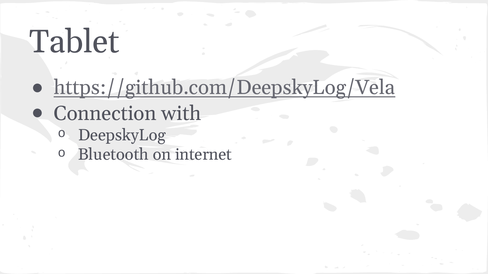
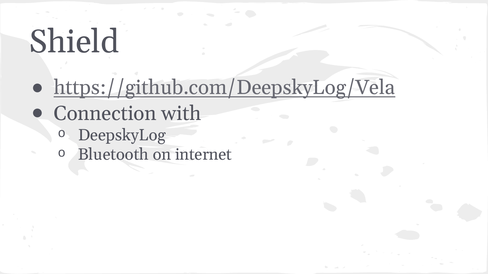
Tablet: Tablet -> Shield (74, 42)
